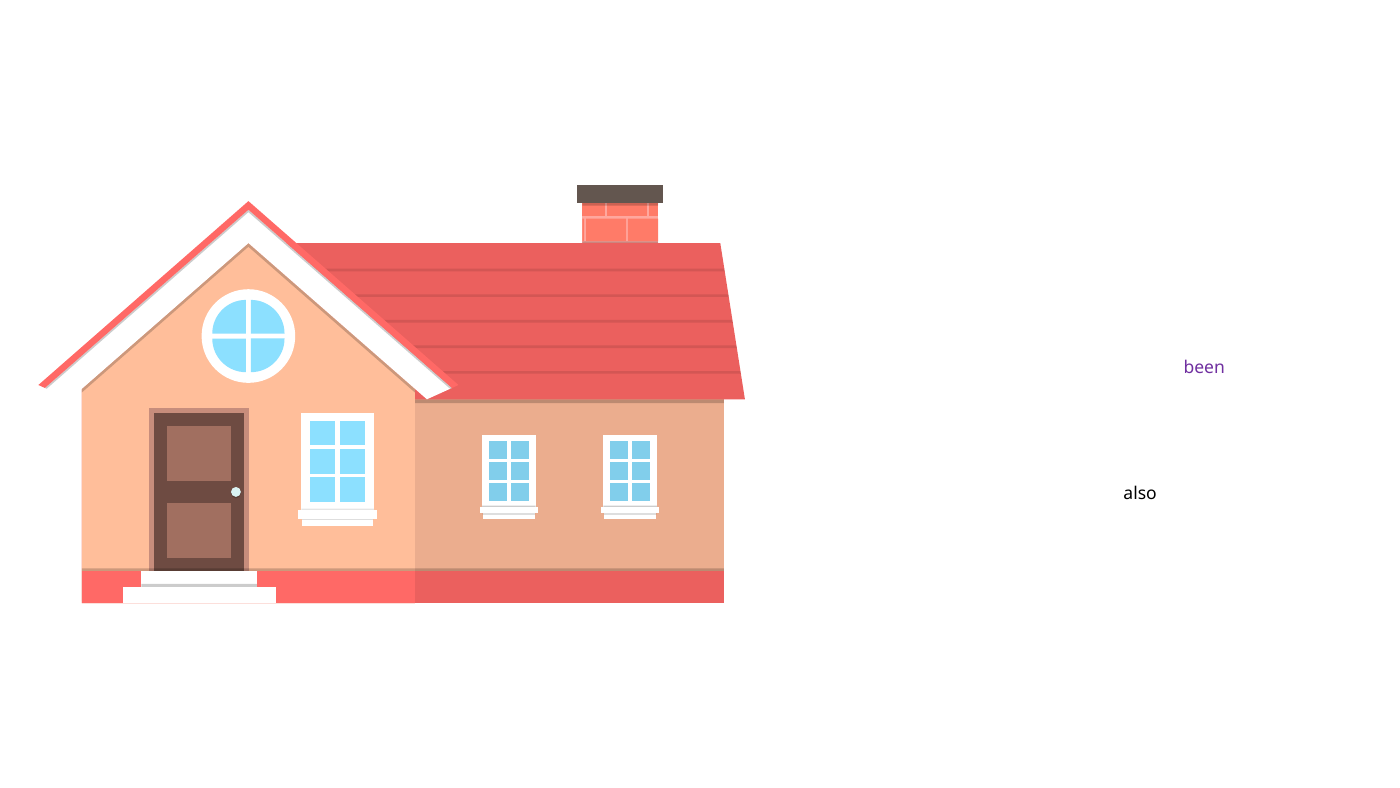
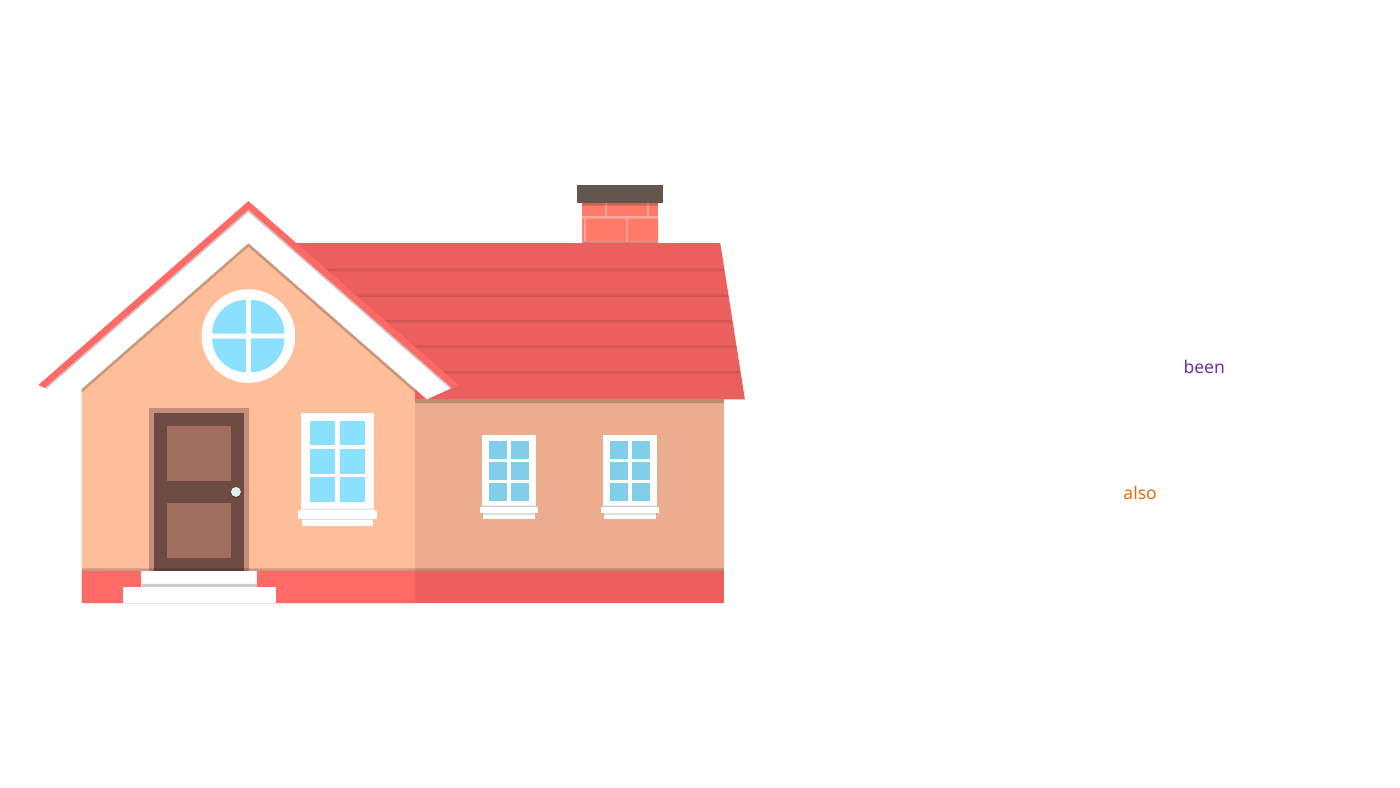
also colour: black -> orange (1140, 493)
